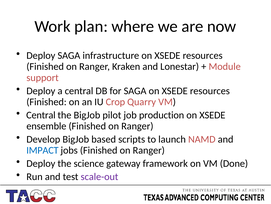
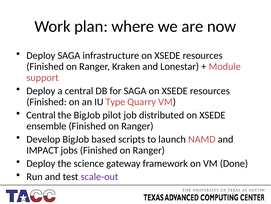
Crop: Crop -> Type (115, 102)
production: production -> distributed (162, 115)
IMPACT colour: blue -> black (42, 150)
